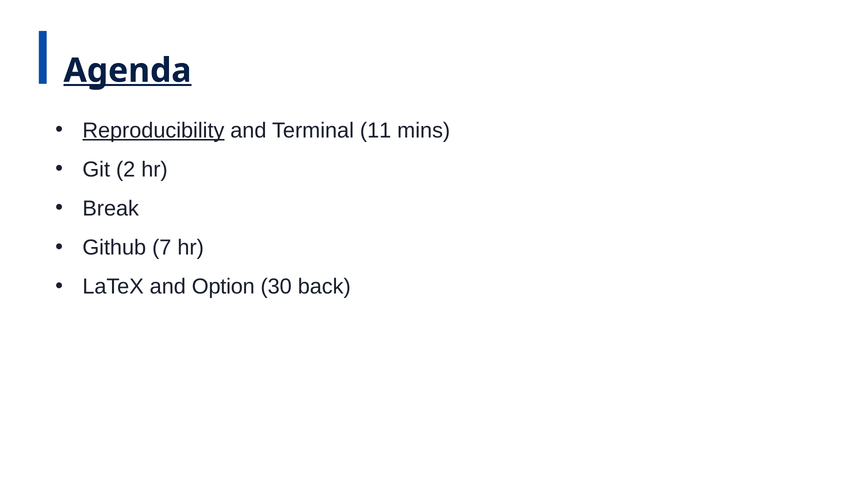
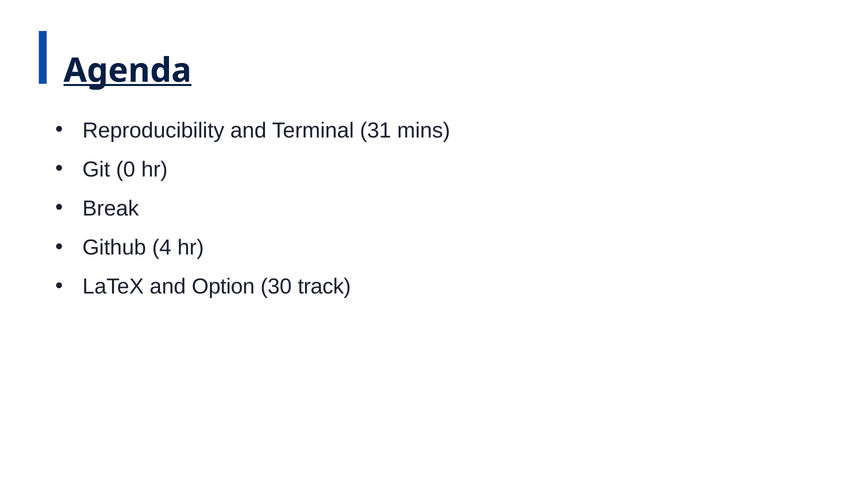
Reproducibility underline: present -> none (153, 130)
11: 11 -> 31 (376, 130)
2: 2 -> 0 (126, 169)
7: 7 -> 4 (162, 247)
back: back -> track (324, 286)
